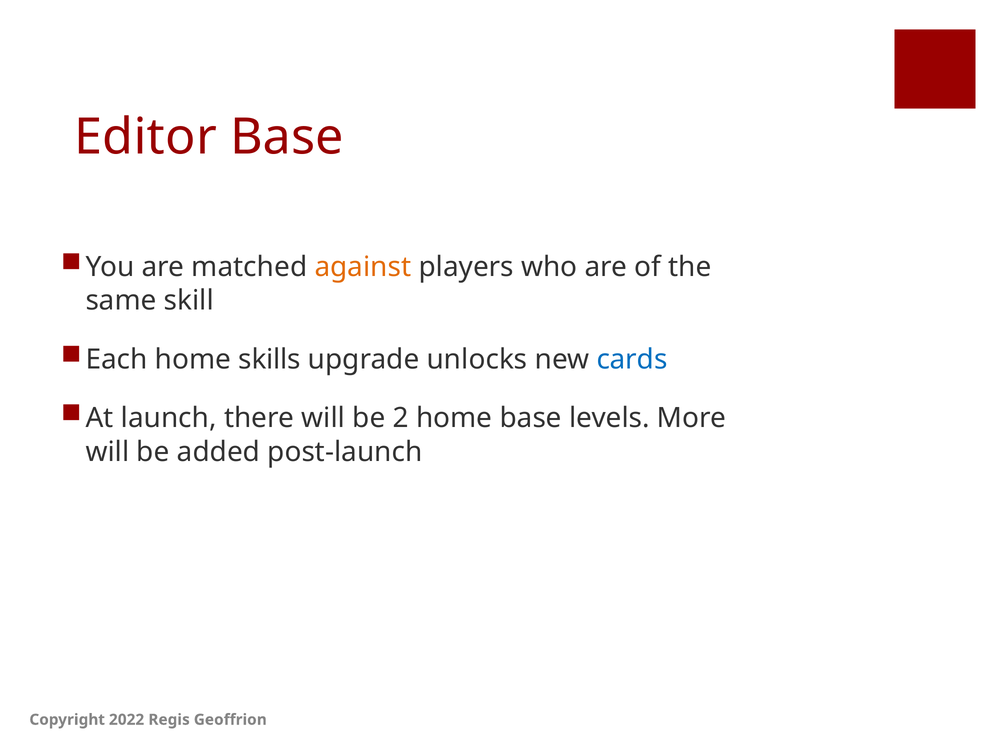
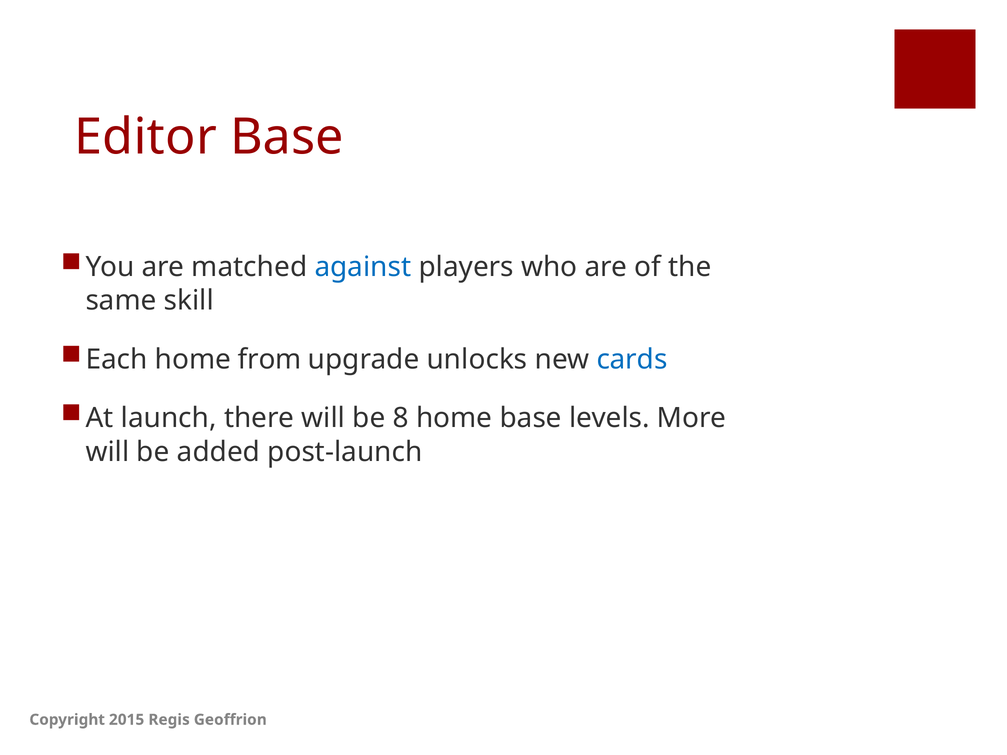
against colour: orange -> blue (363, 267)
skills: skills -> from (270, 360)
2: 2 -> 8 (401, 418)
2022: 2022 -> 2015 (127, 720)
